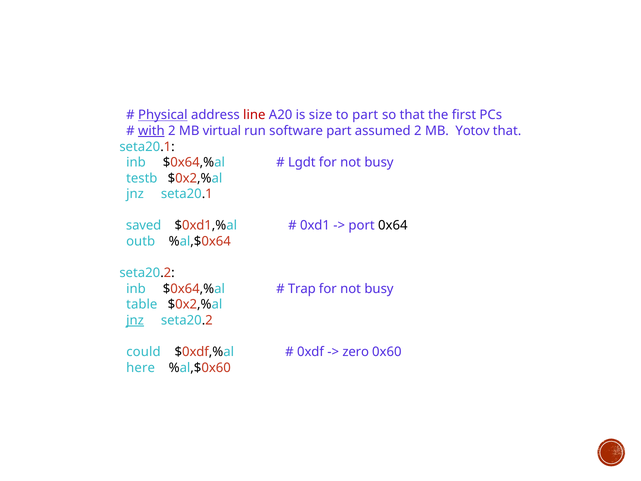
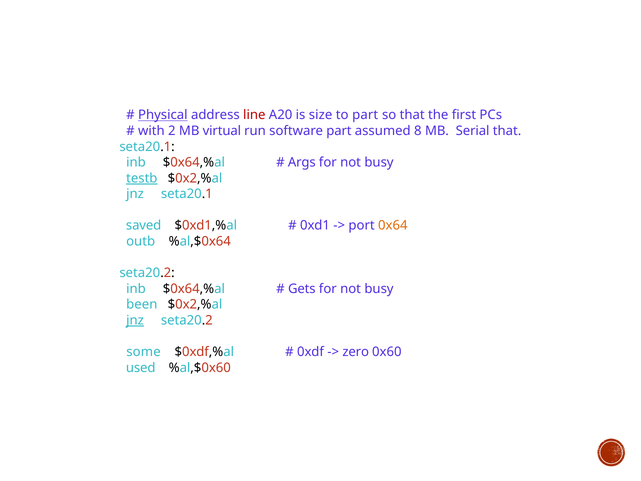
with underline: present -> none (151, 131)
assumed 2: 2 -> 8 (418, 131)
Yotov: Yotov -> Serial (473, 131)
Lgdt: Lgdt -> Args (302, 162)
testb underline: none -> present (142, 178)
0x64 colour: black -> orange (393, 226)
Trap: Trap -> Gets (302, 289)
table: table -> been (142, 304)
could: could -> some (143, 352)
here: here -> used (141, 367)
